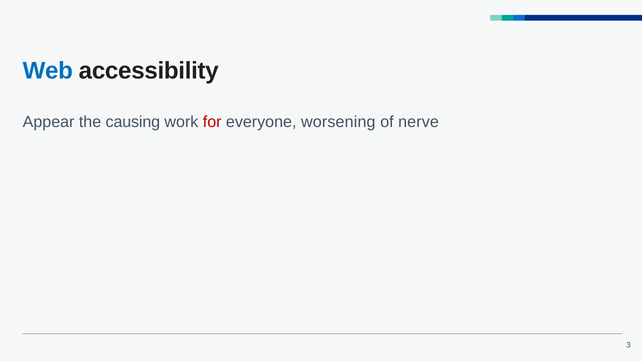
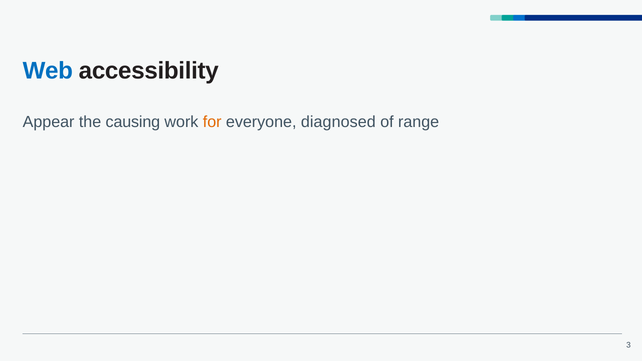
for colour: red -> orange (212, 122)
worsening: worsening -> diagnosed (338, 122)
nerve: nerve -> range (419, 122)
